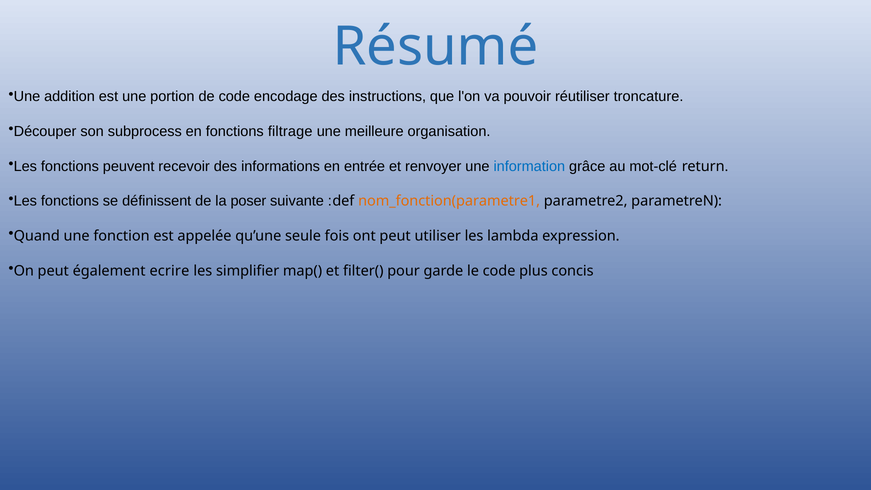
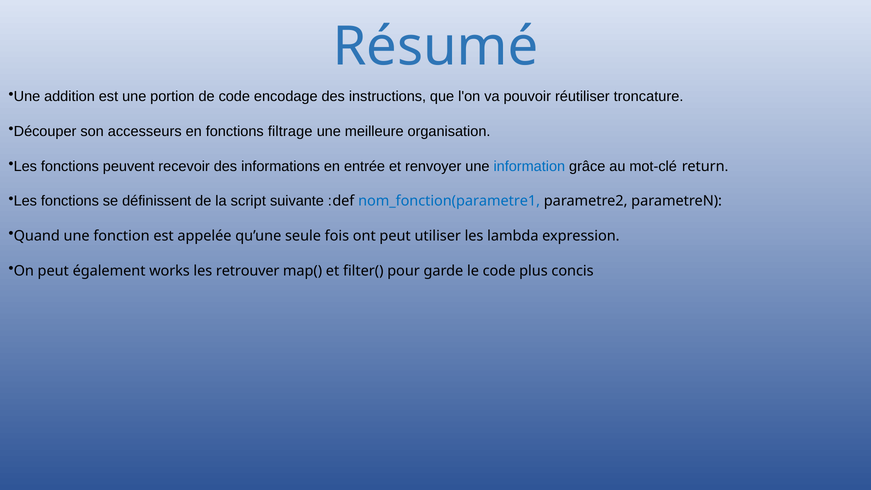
subprocess: subprocess -> accesseurs (145, 131)
poser: poser -> script (248, 201)
nom_fonction(parametre1 colour: orange -> blue (449, 201)
ecrire: ecrire -> works (170, 271)
simplifier: simplifier -> retrouver (248, 271)
